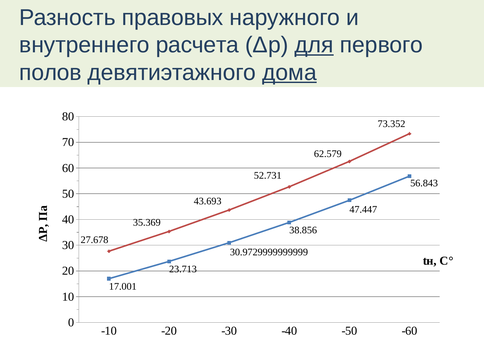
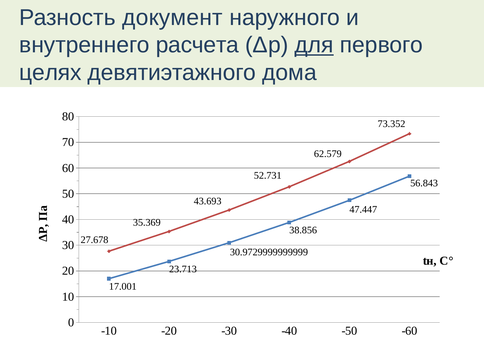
правовых: правовых -> документ (172, 18)
полов: полов -> целях (50, 73)
дома underline: present -> none (290, 73)
